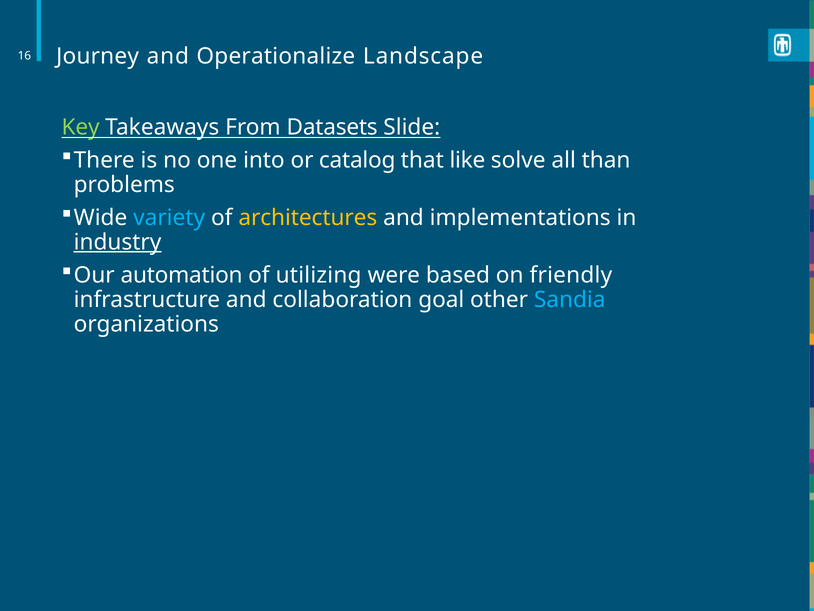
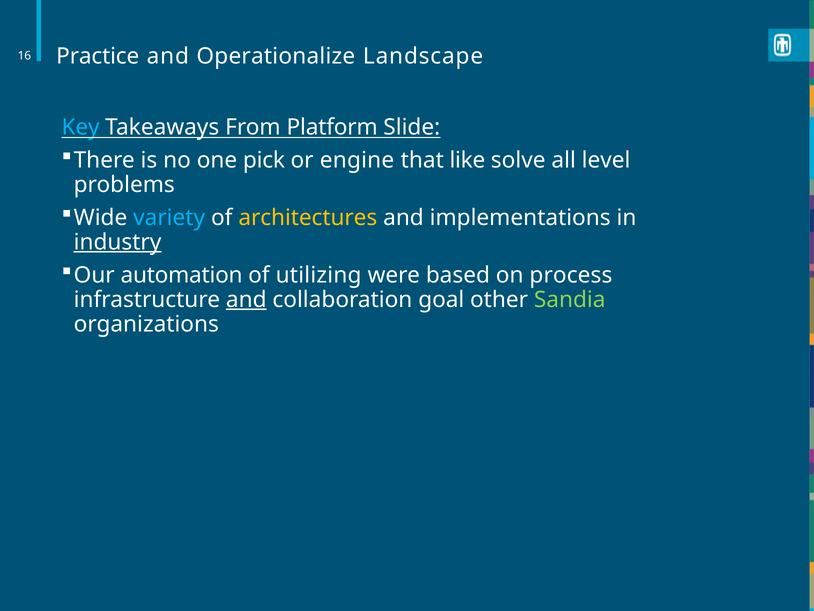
Journey: Journey -> Practice (98, 56)
Key colour: light green -> light blue (81, 127)
Datasets: Datasets -> Platform (332, 127)
into: into -> pick (264, 160)
catalog: catalog -> engine (357, 160)
than: than -> level (606, 160)
friendly: friendly -> process (571, 275)
and underline: none -> present (246, 299)
Sandia colour: light blue -> light green (570, 299)
